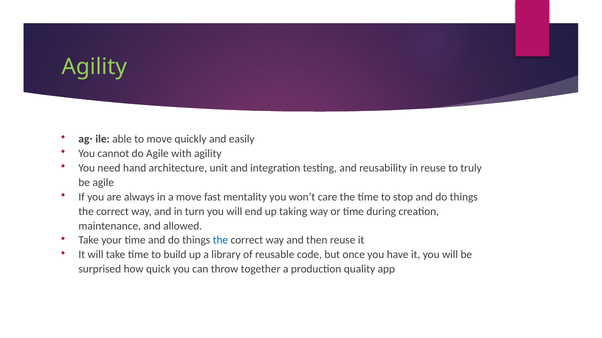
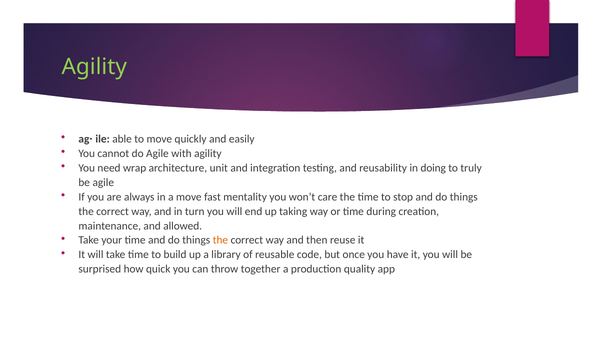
hand: hand -> wrap (135, 168)
in reuse: reuse -> doing (433, 168)
the colour: blue -> orange (220, 241)
